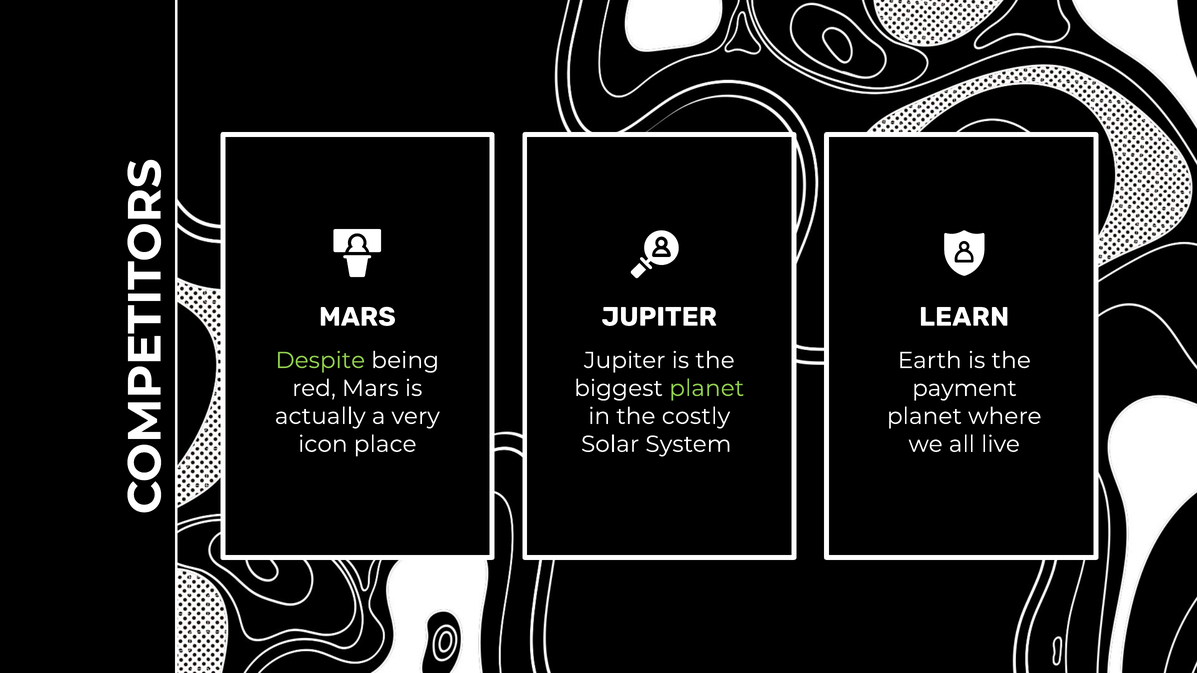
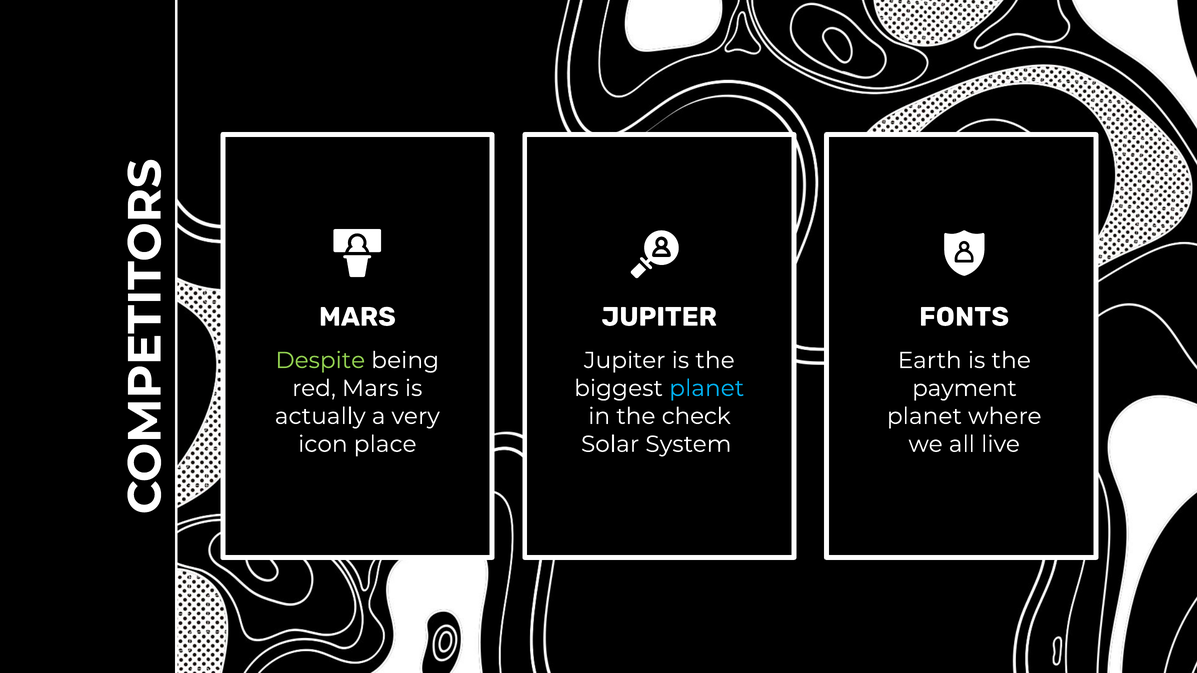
LEARN: LEARN -> FONTS (964, 317)
planet colour: light green -> light blue (707, 389)
costly: costly -> check (696, 416)
